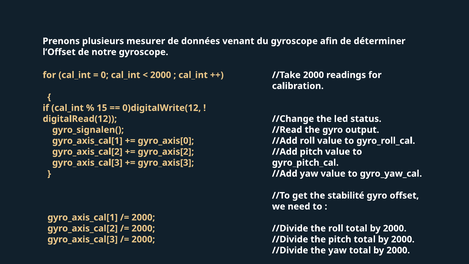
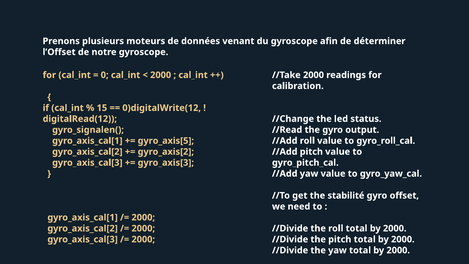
mesurer: mesurer -> moteurs (146, 41)
gyro_axis[0: gyro_axis[0 -> gyro_axis[5 (166, 141)
